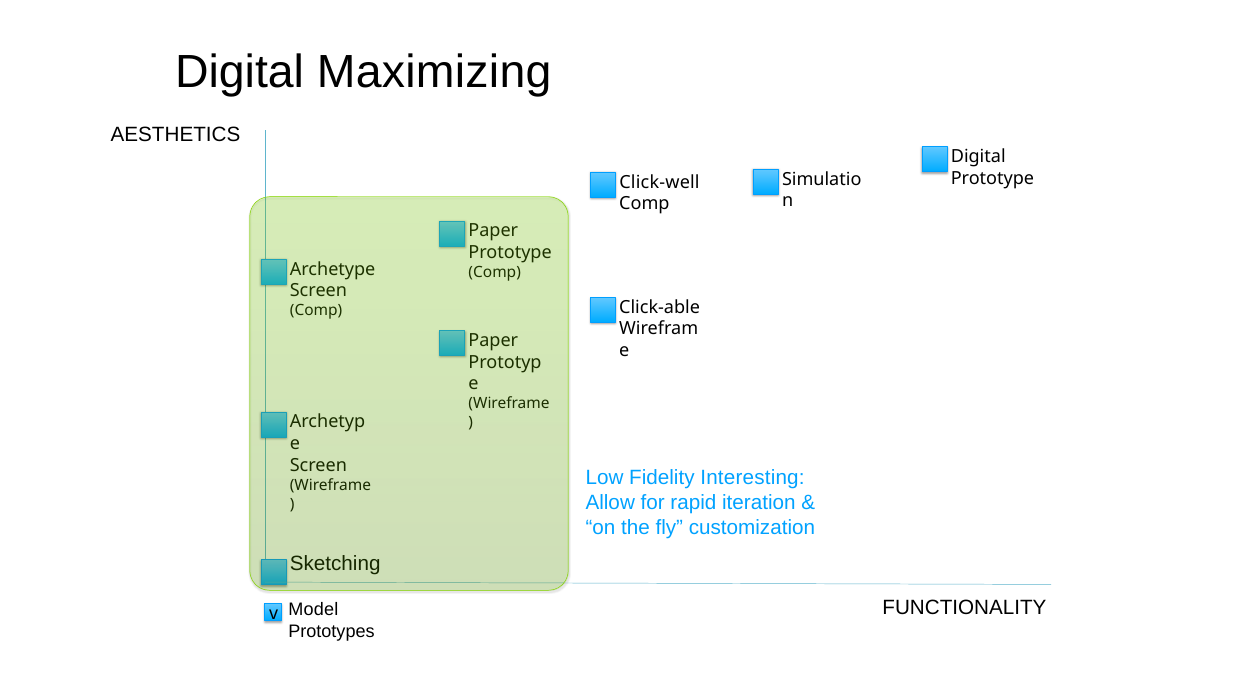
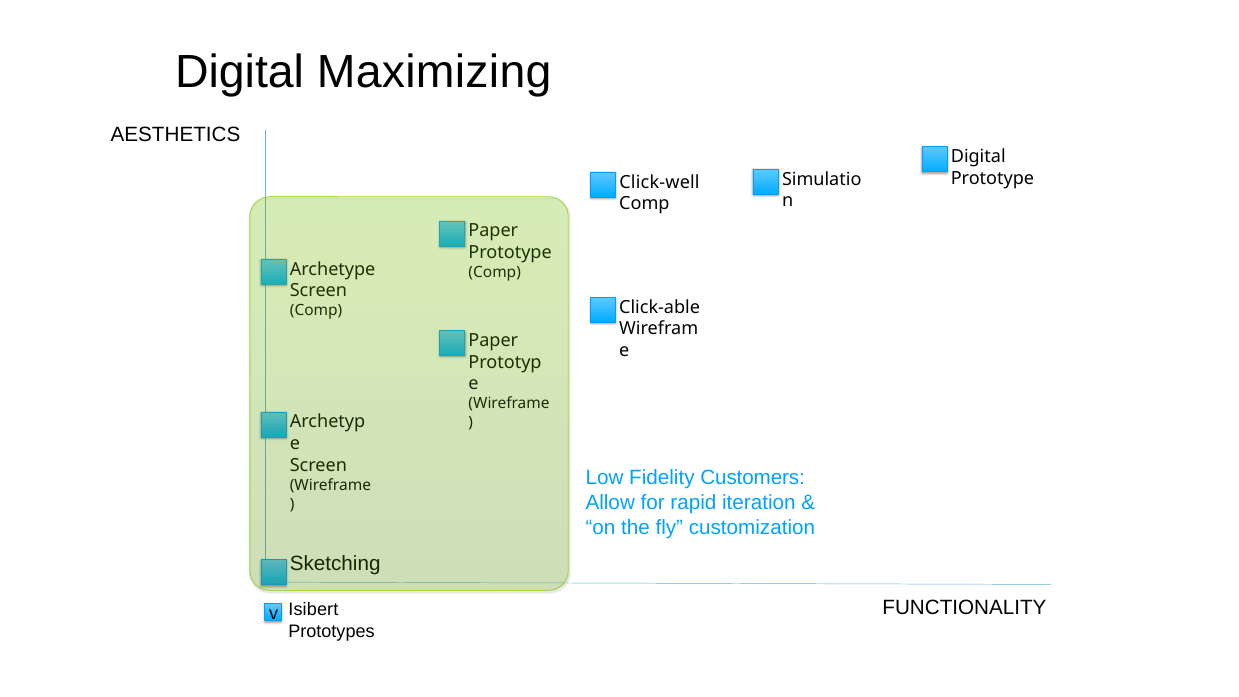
Interesting: Interesting -> Customers (753, 478)
Model: Model -> Isibert (313, 610)
